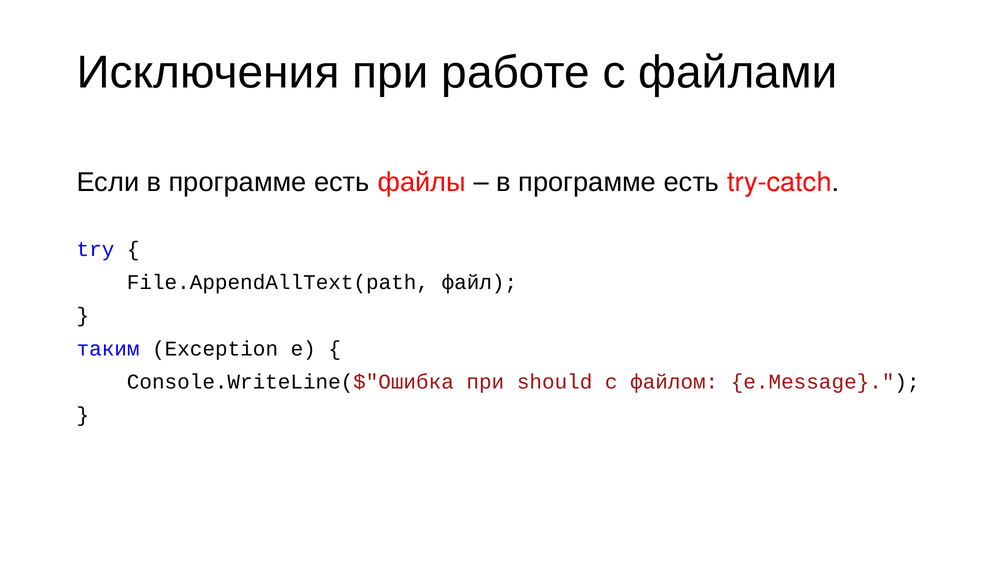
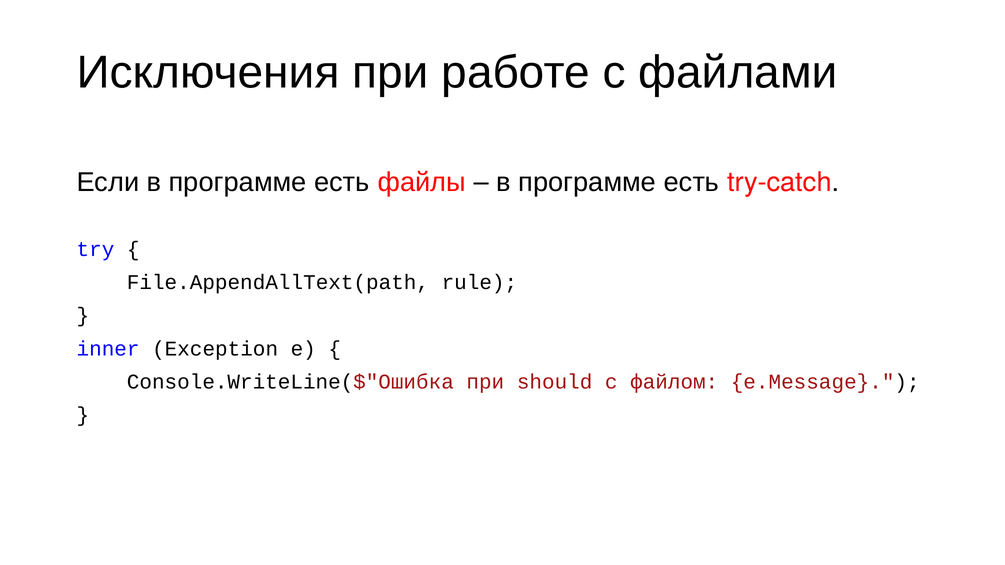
файл: файл -> rule (479, 283)
таким: таким -> inner (108, 349)
